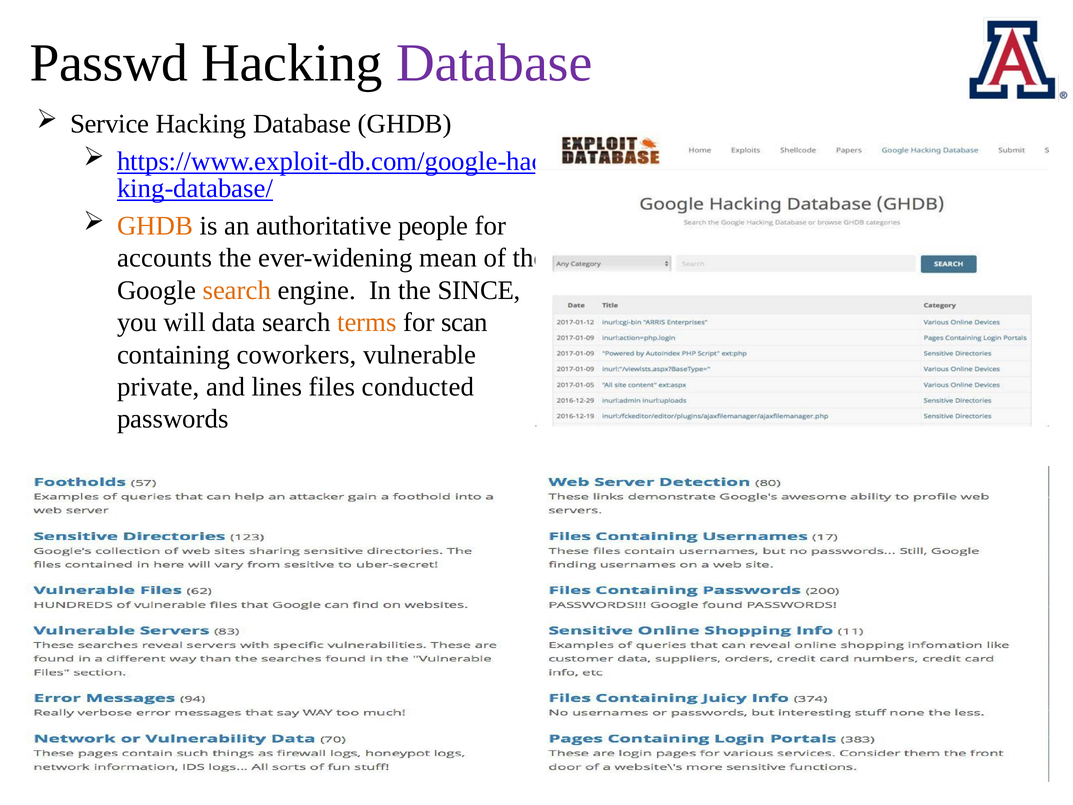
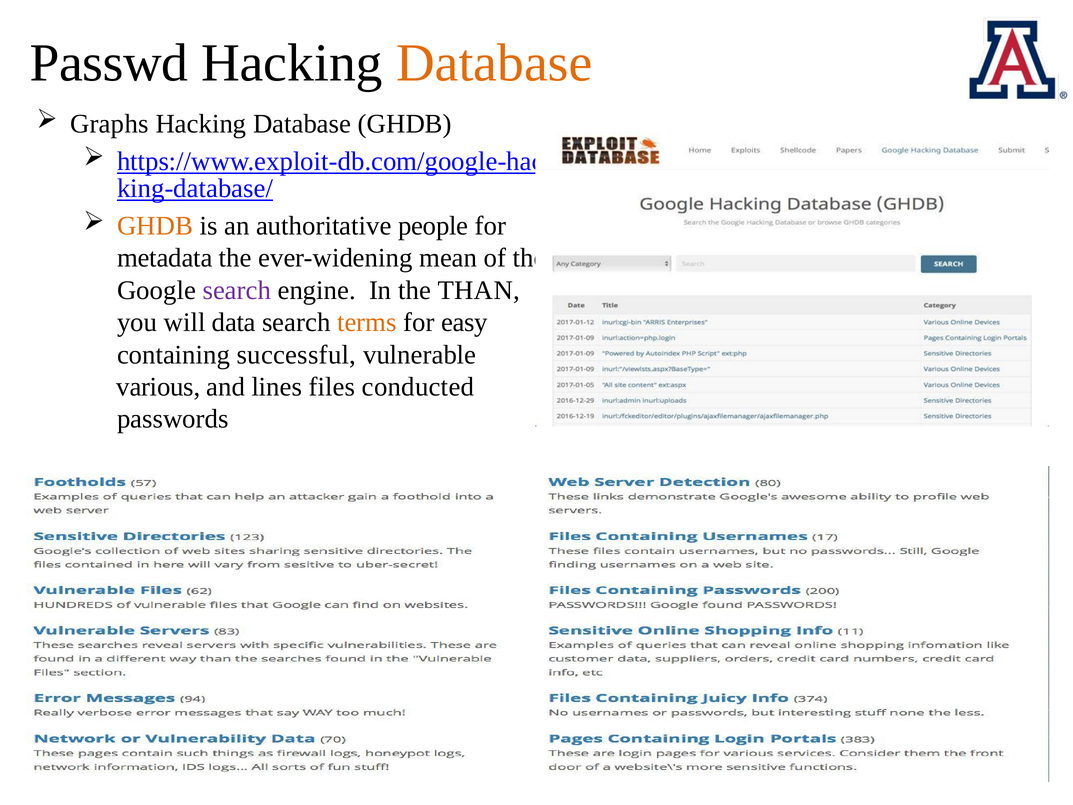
Database colour: purple -> orange (494, 63)
Service: Service -> Graphs (109, 124)
accounts: accounts -> metadata (165, 258)
search colour: orange -> purple (237, 290)
SINCE: SINCE -> THAN (479, 290)
scan: scan -> easy (464, 322)
coworkers: coworkers -> successful (296, 355)
private: private -> various (158, 387)
